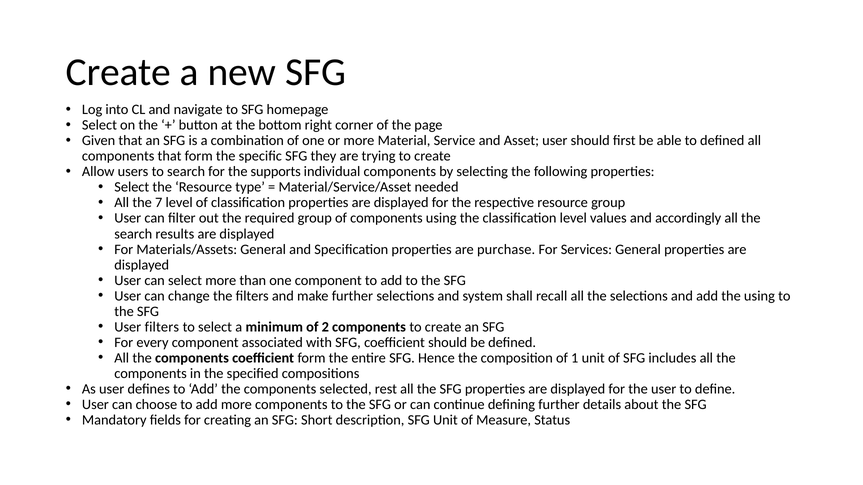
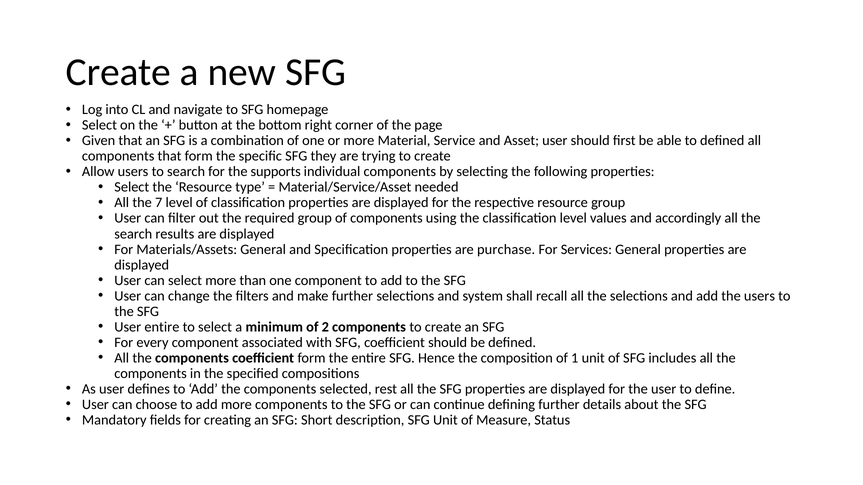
the using: using -> users (759, 296)
User filters: filters -> entire (162, 327)
